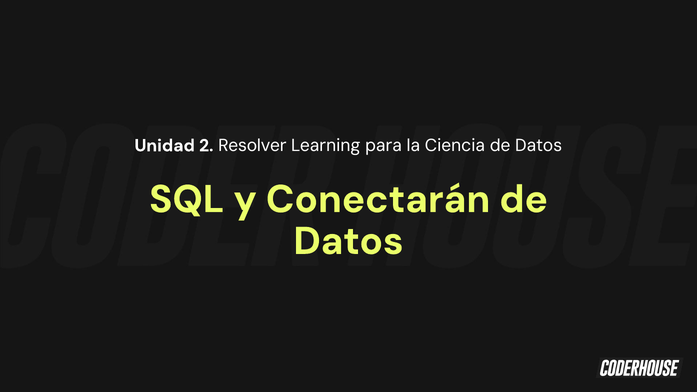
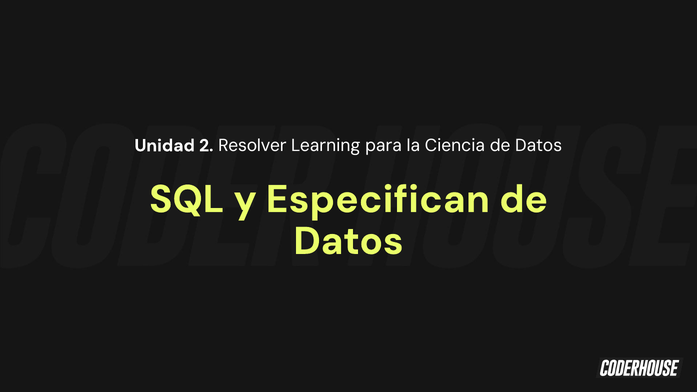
Conectarán: Conectarán -> Especifican (378, 199)
